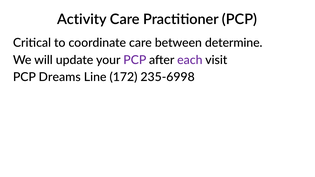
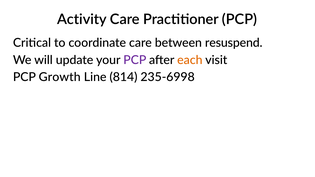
determine: determine -> resuspend (234, 43)
each colour: purple -> orange (190, 60)
Dreams: Dreams -> Growth (60, 77)
172: 172 -> 814 (123, 77)
